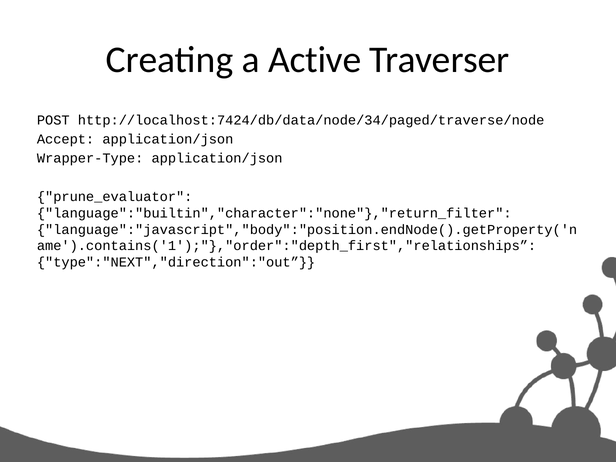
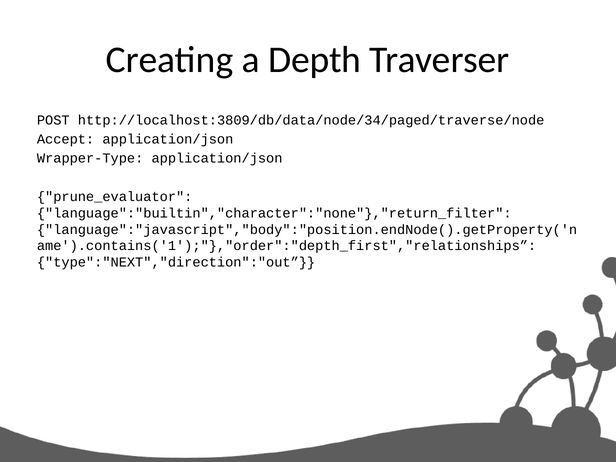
Active: Active -> Depth (315, 60)
http://localhost:7424/db/data/node/34/paged/traverse/node: http://localhost:7424/db/data/node/34/paged/traverse/node -> http://localhost:3809/db/data/node/34/paged/traverse/node (311, 120)
